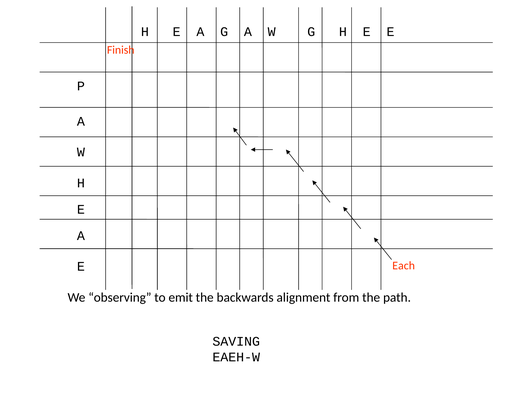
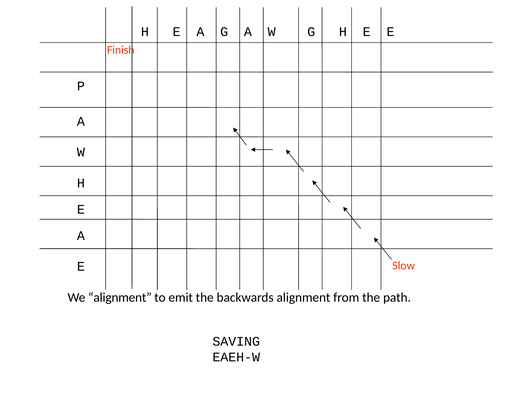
Each: Each -> Slow (404, 266)
We observing: observing -> alignment (120, 297)
